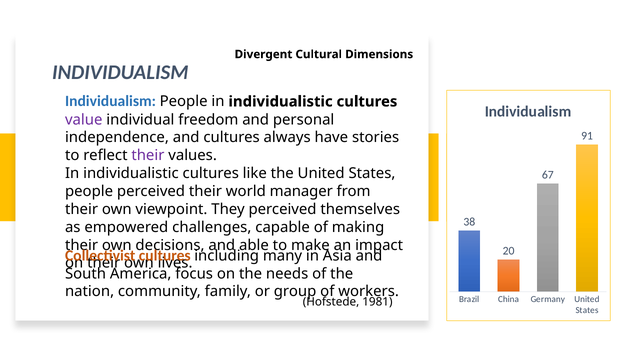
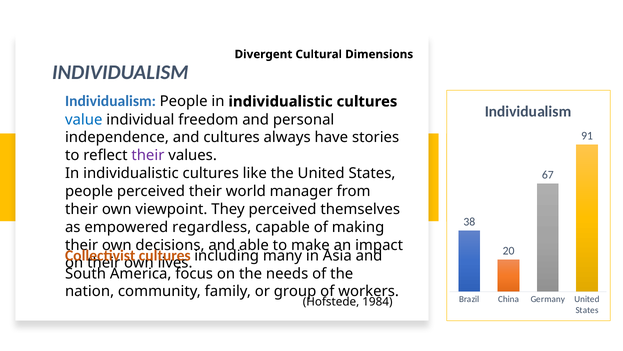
value colour: purple -> blue (84, 119)
challenges: challenges -> regardless (212, 227)
1981: 1981 -> 1984 (377, 301)
